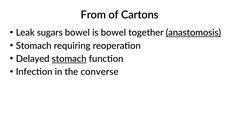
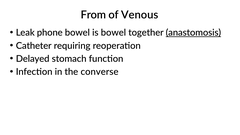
Cartons: Cartons -> Venous (140, 15)
sugars: sugars -> phone (50, 33)
Stomach: Stomach -> Catheter (34, 46)
stomach underline: present -> none (69, 59)
